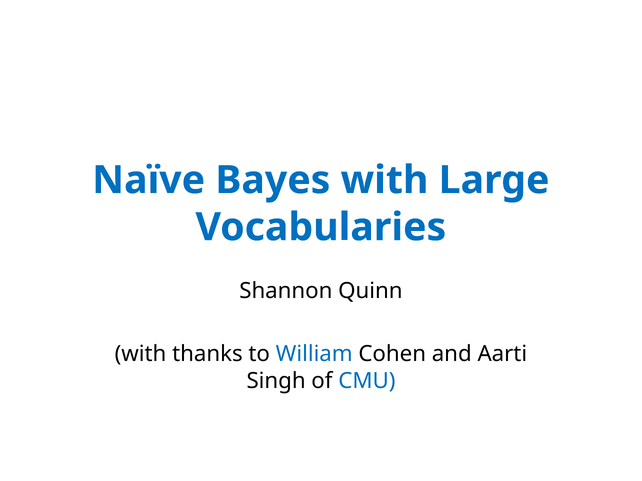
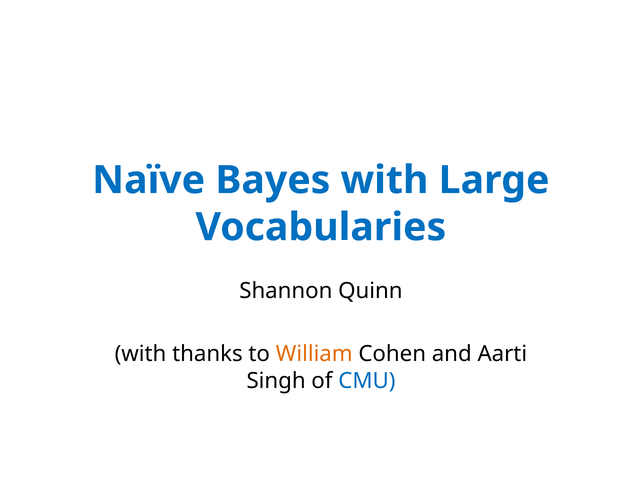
William colour: blue -> orange (314, 354)
